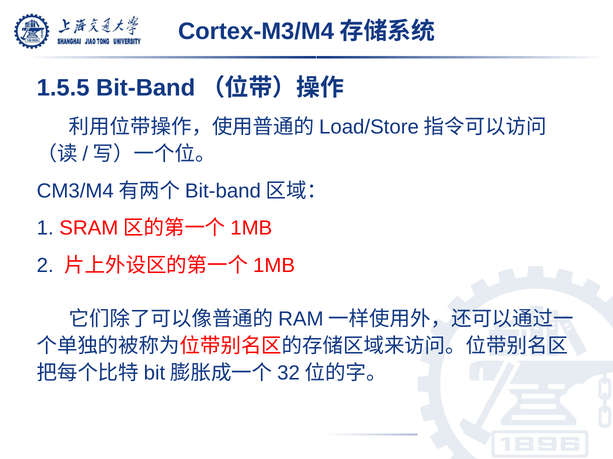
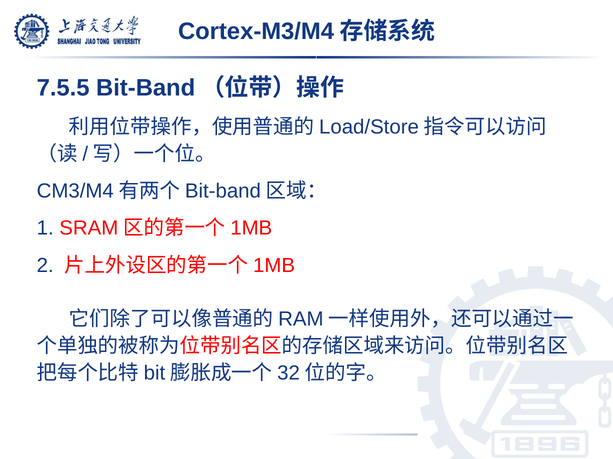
1.5.5: 1.5.5 -> 7.5.5 (63, 88)
